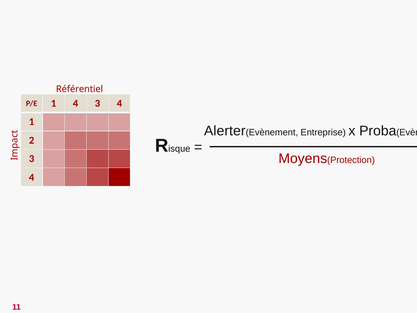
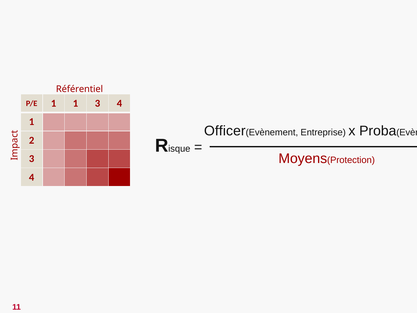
1 4: 4 -> 1 (76, 103)
Alerter: Alerter -> Officer (225, 131)
